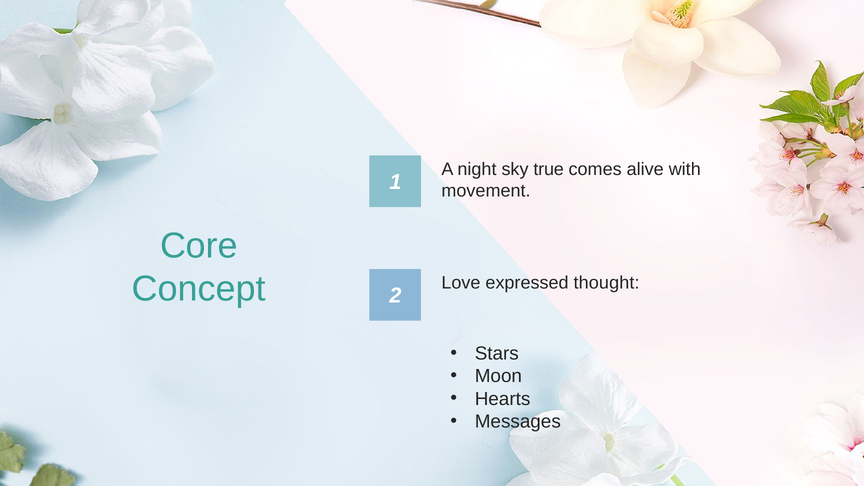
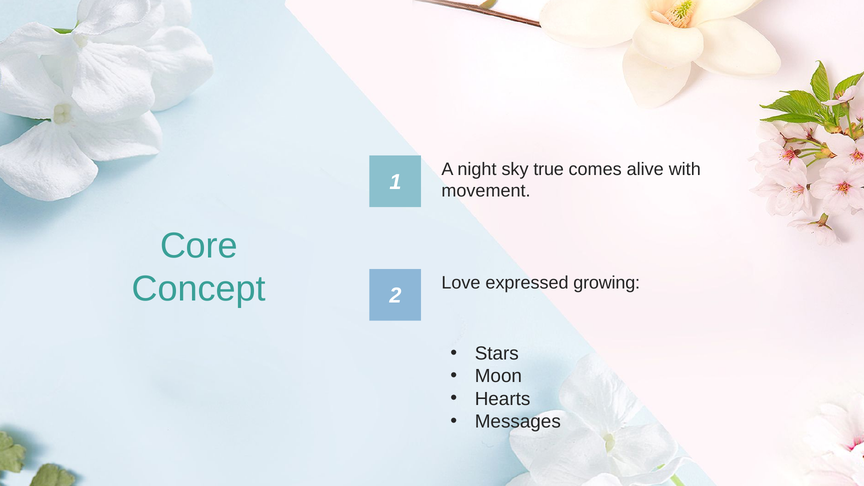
thought: thought -> growing (607, 283)
